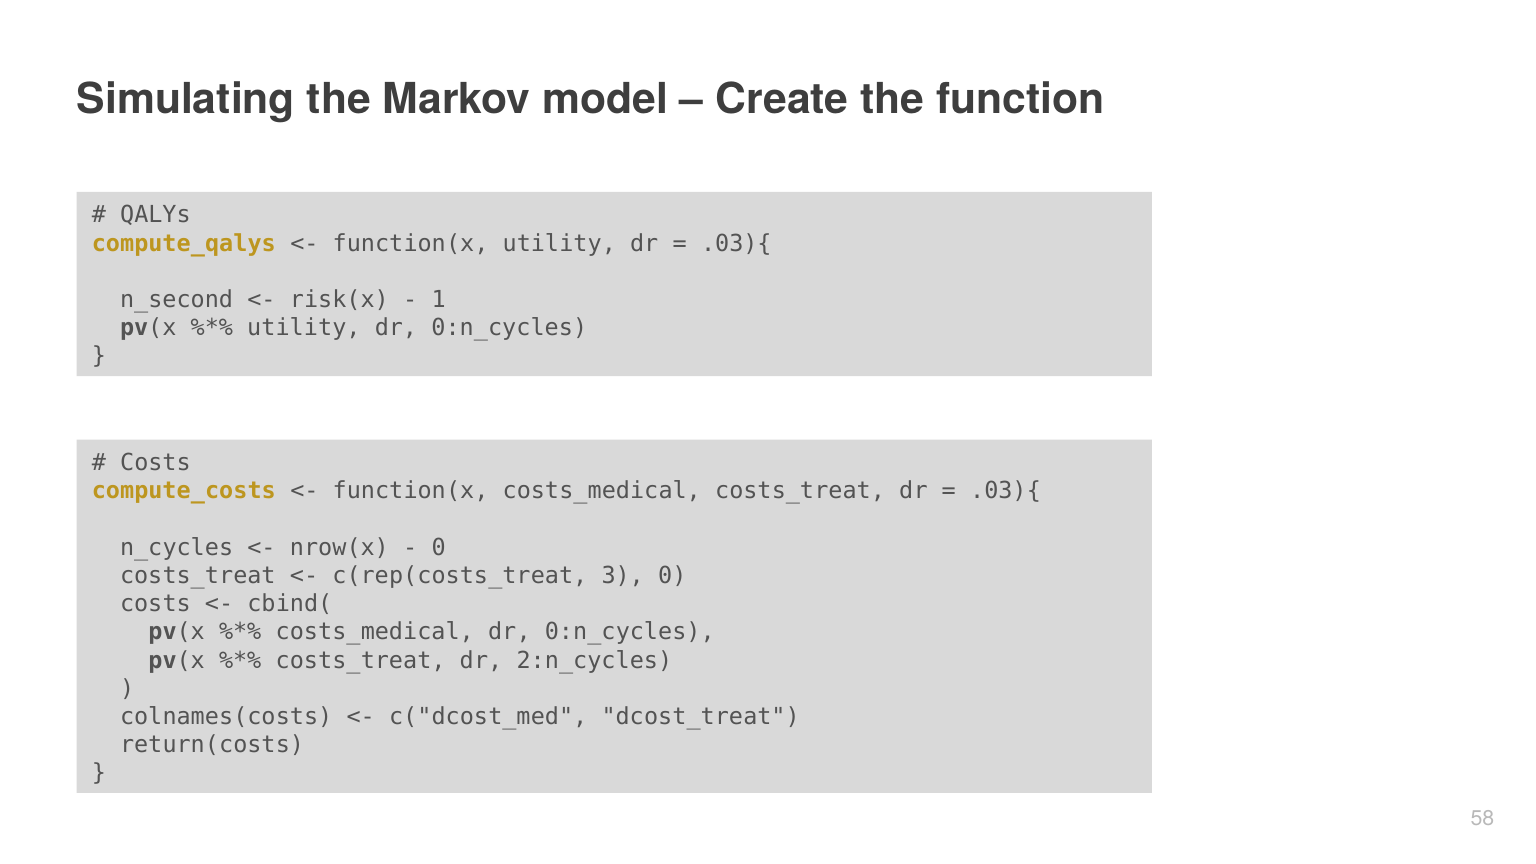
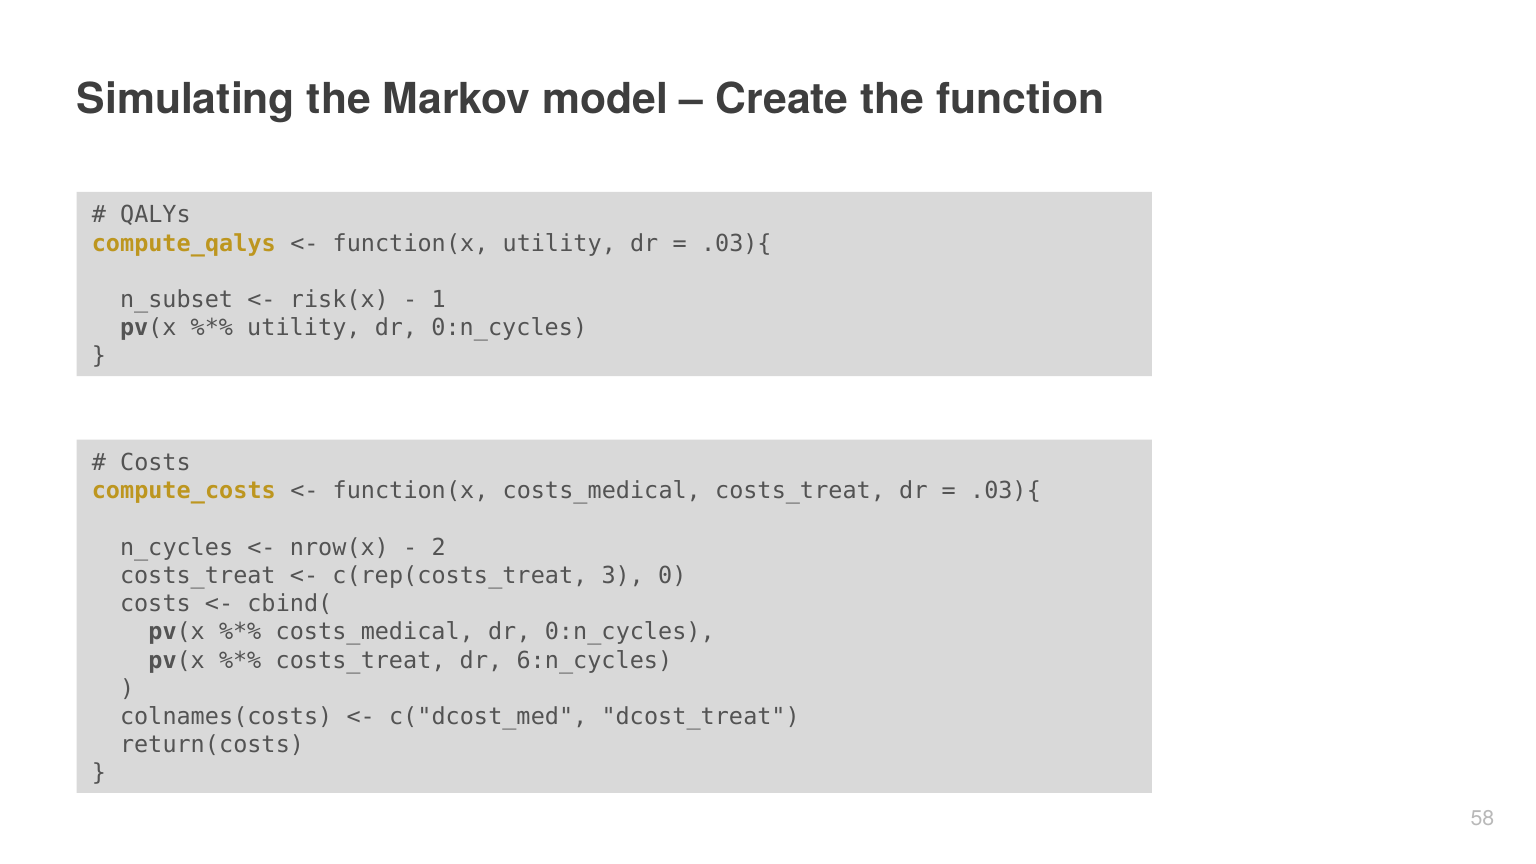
n_second: n_second -> n_subset (177, 300)
0: 0 -> 2 (439, 548)
2:n_cycles: 2:n_cycles -> 6:n_cycles (594, 660)
